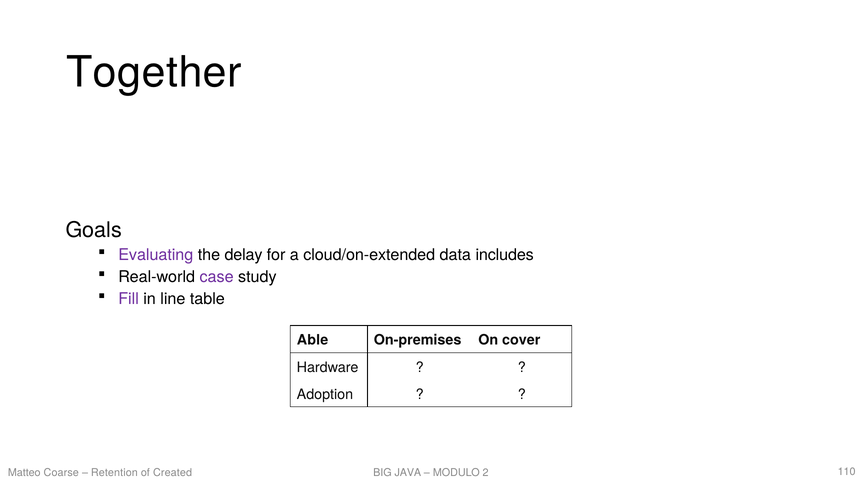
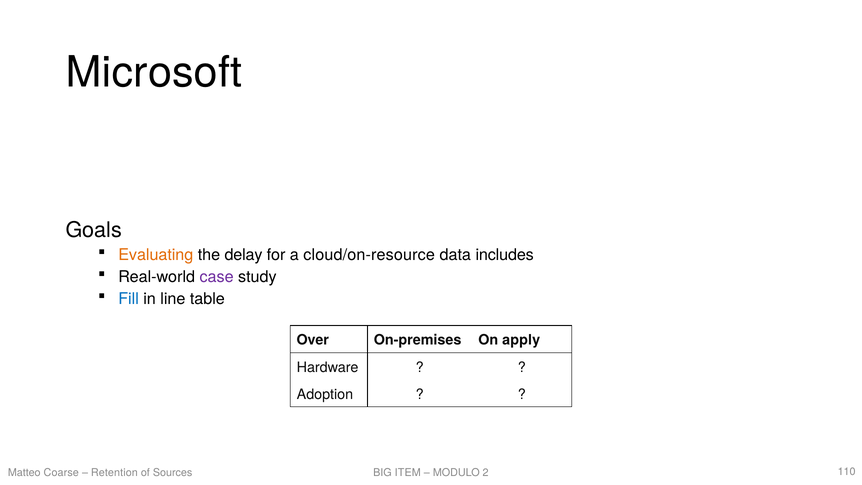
Together: Together -> Microsoft (154, 72)
Evaluating colour: purple -> orange (156, 255)
cloud/on-extended: cloud/on-extended -> cloud/on-resource (369, 255)
Fill colour: purple -> blue (129, 299)
Able: Able -> Over (313, 340)
cover: cover -> apply (521, 340)
Created: Created -> Sources (173, 473)
JAVA: JAVA -> ITEM (408, 473)
